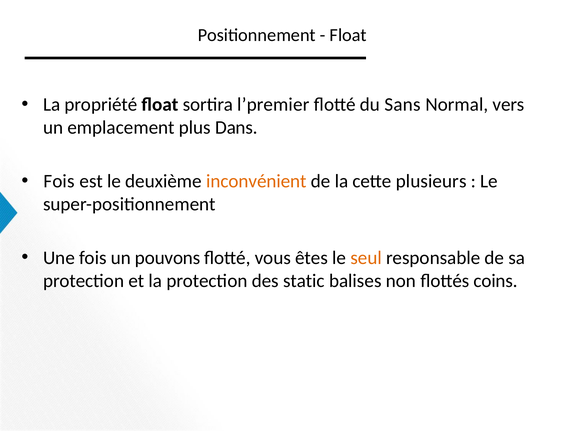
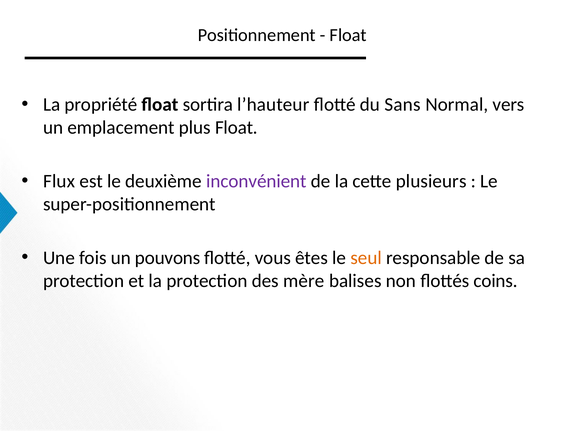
l’premier: l’premier -> l’hauteur (273, 104)
plus Dans: Dans -> Float (236, 127)
Fois: Fois -> Flux (59, 181)
inconvénient colour: orange -> purple (256, 181)
static: static -> mère (304, 280)
